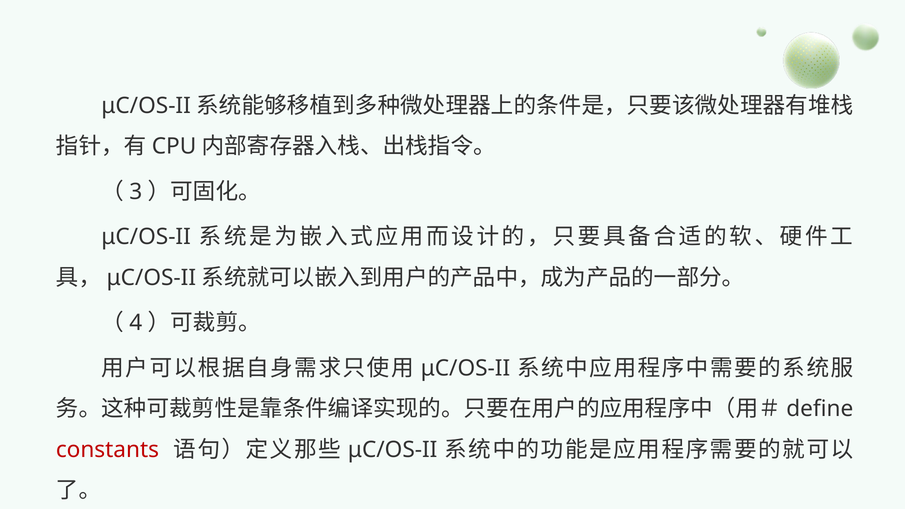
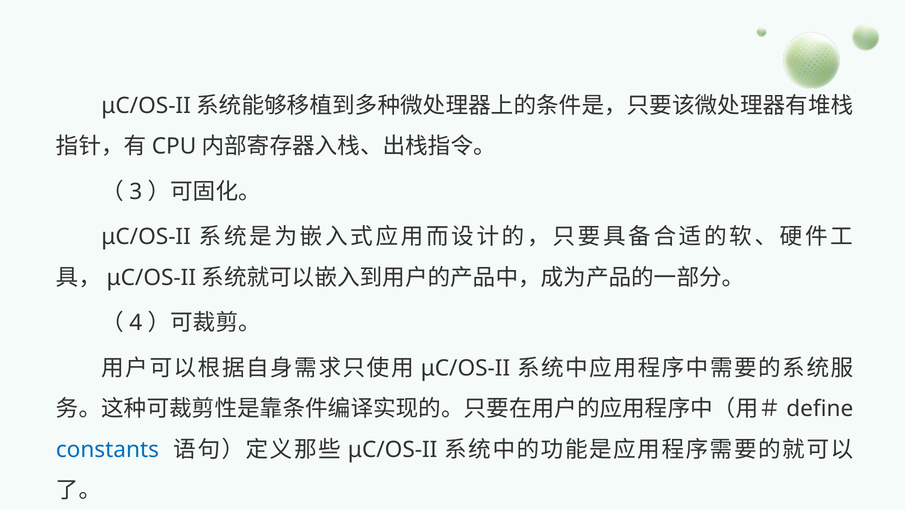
constants colour: red -> blue (107, 450)
